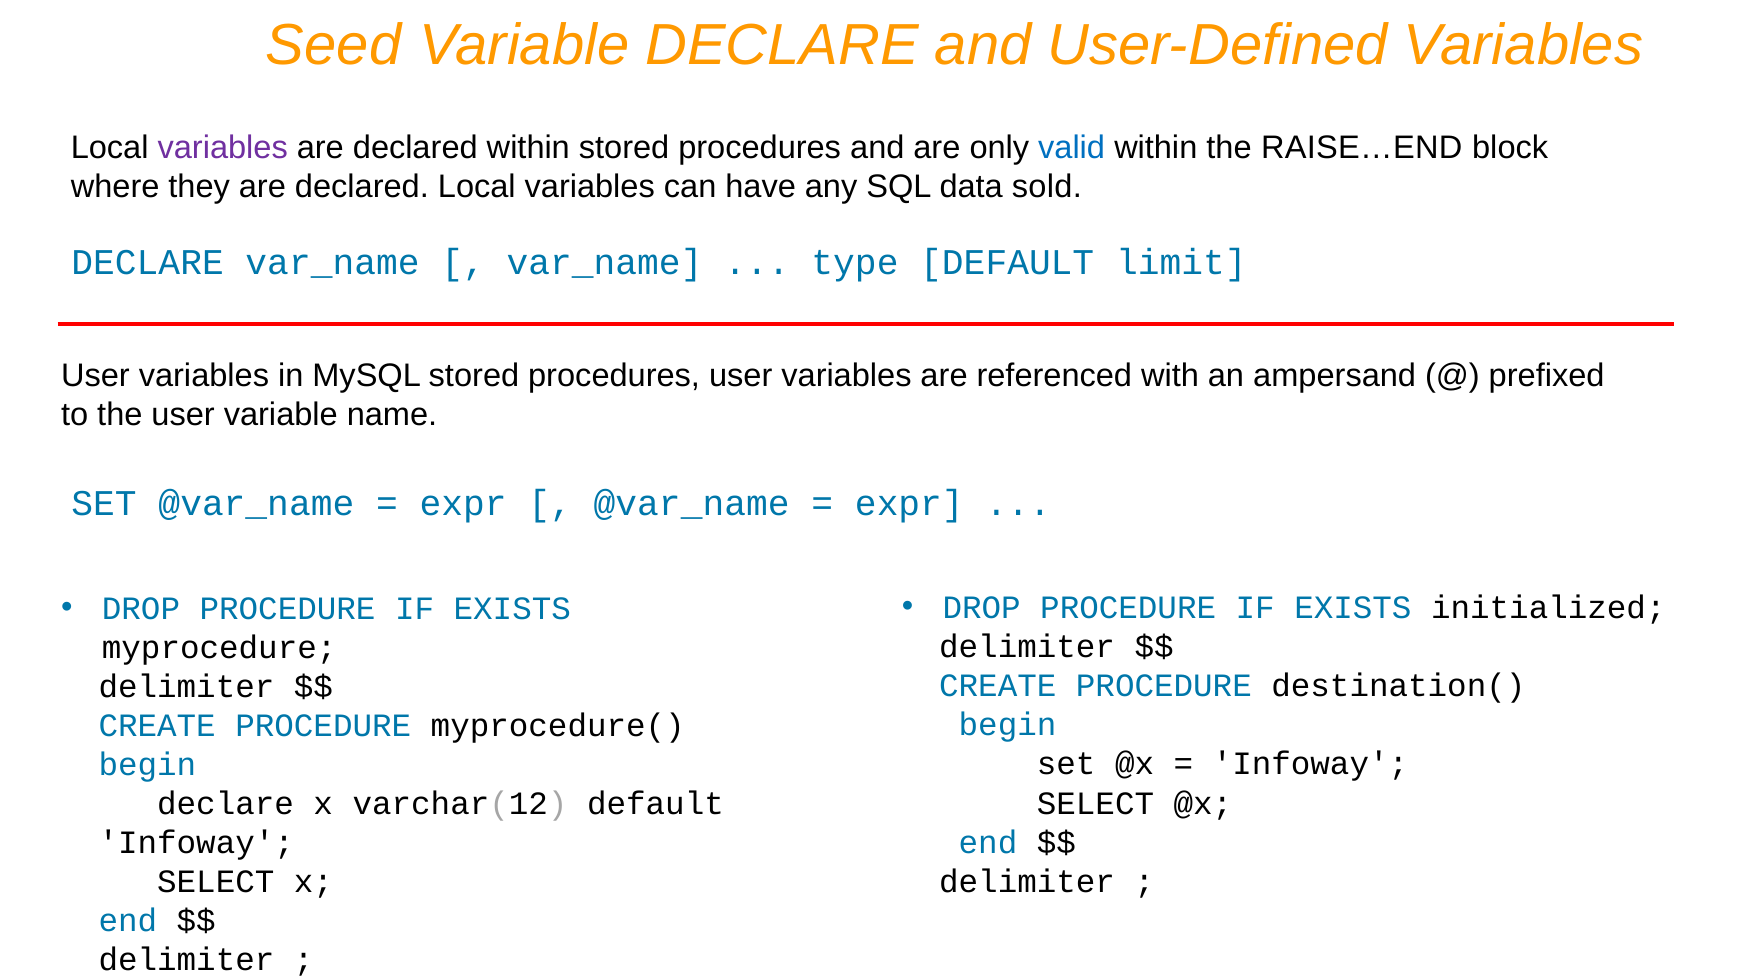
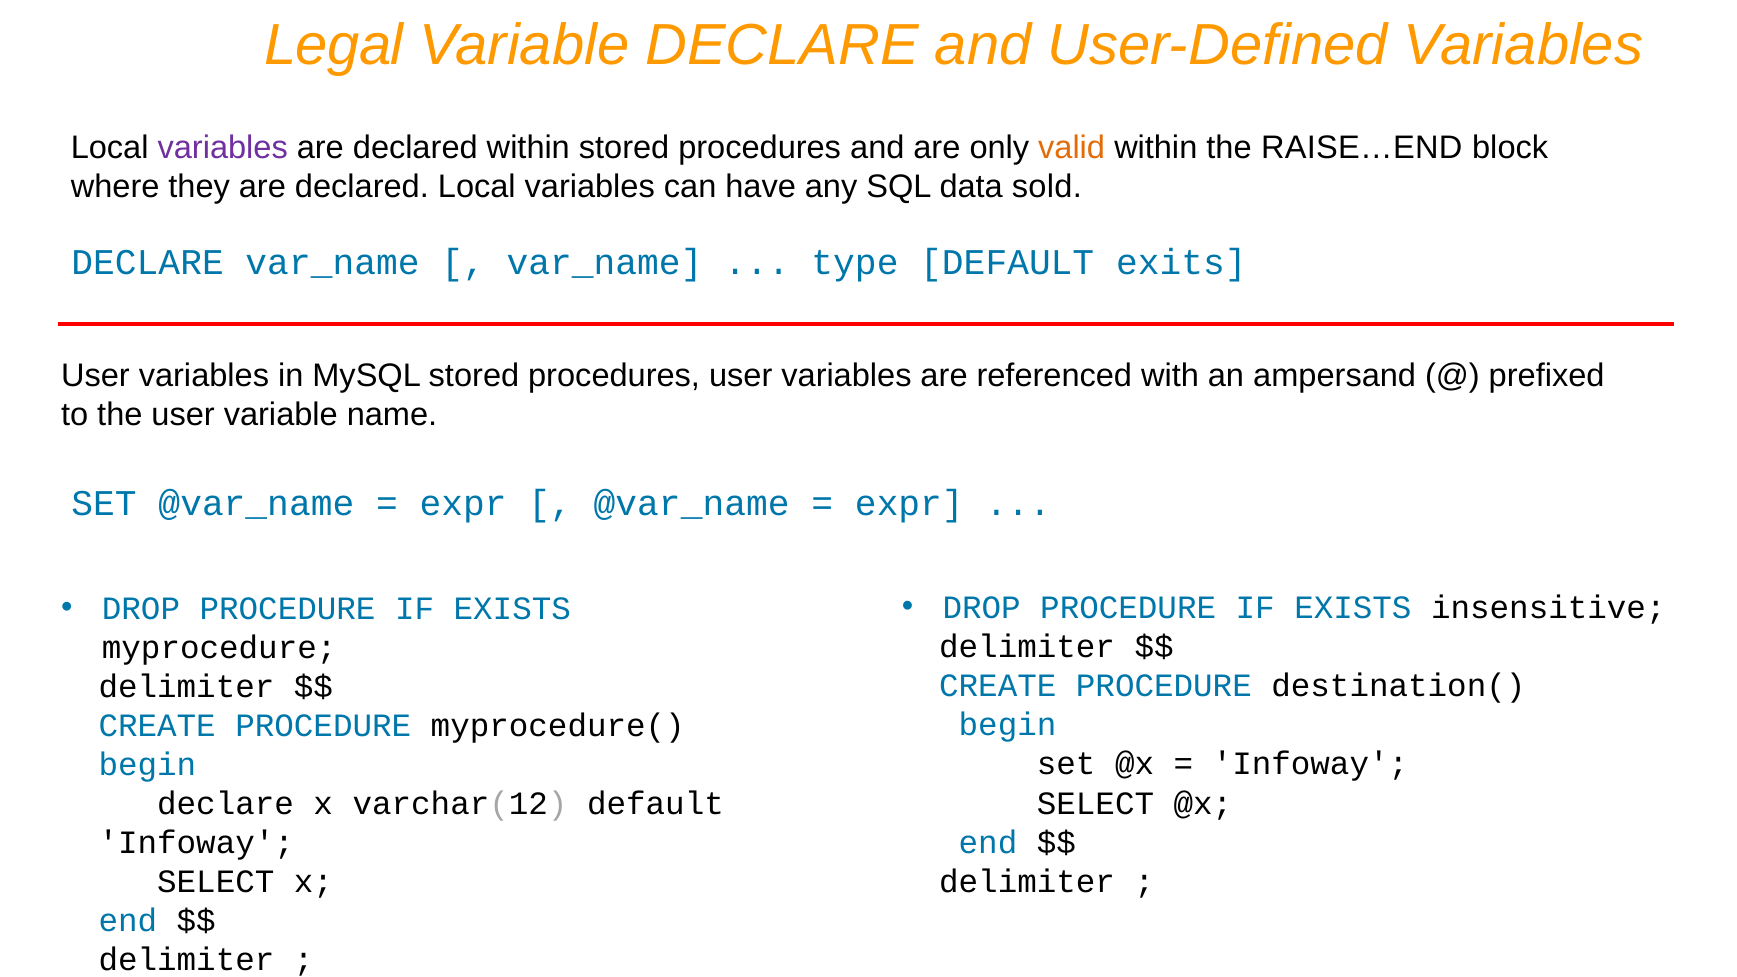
Seed: Seed -> Legal (334, 45)
valid colour: blue -> orange (1072, 148)
limit: limit -> exits (1181, 263)
initialized: initialized -> insensitive (1548, 608)
